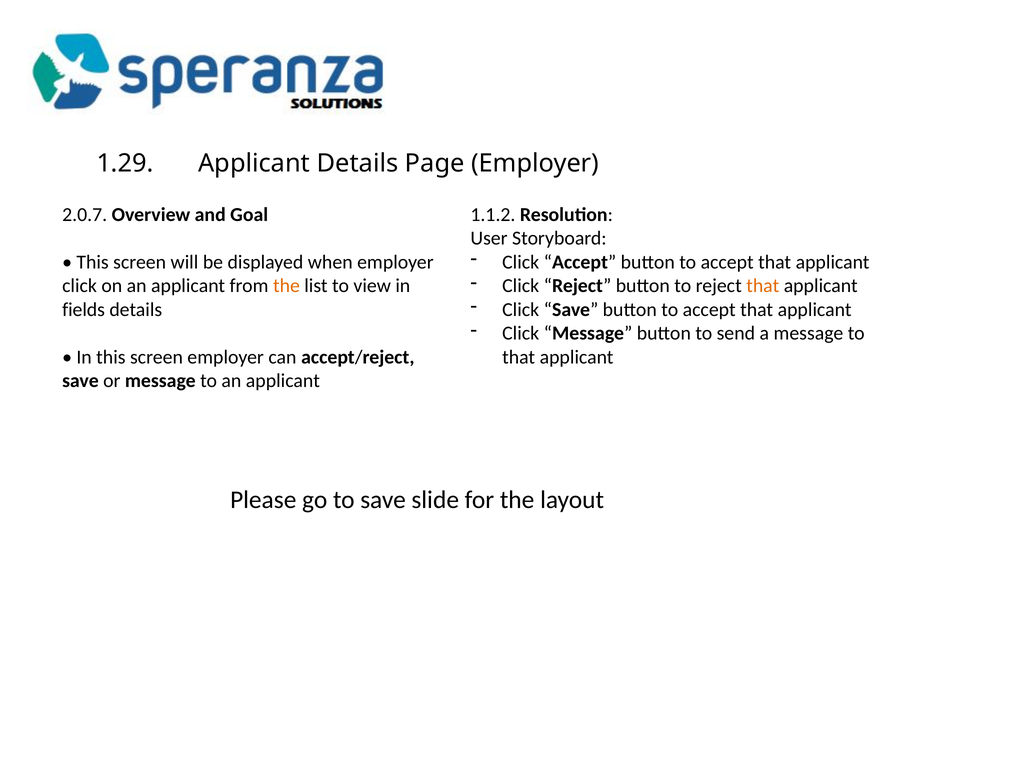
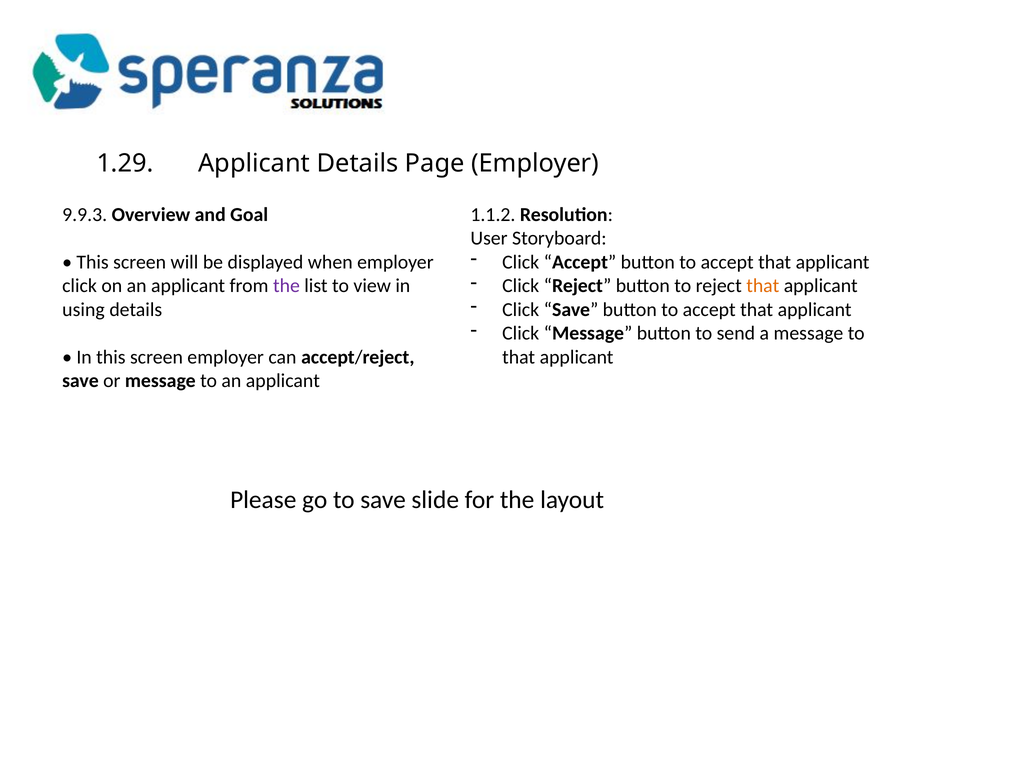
2.0.7: 2.0.7 -> 9.9.3 (85, 215)
the colour: orange -> purple (286, 286)
fields: fields -> using (83, 310)
